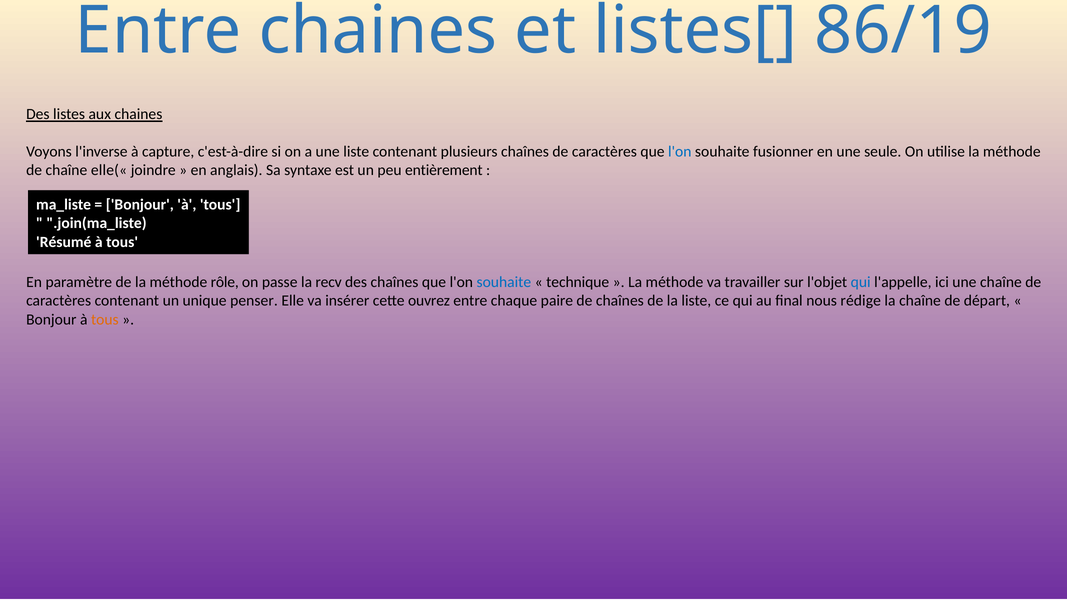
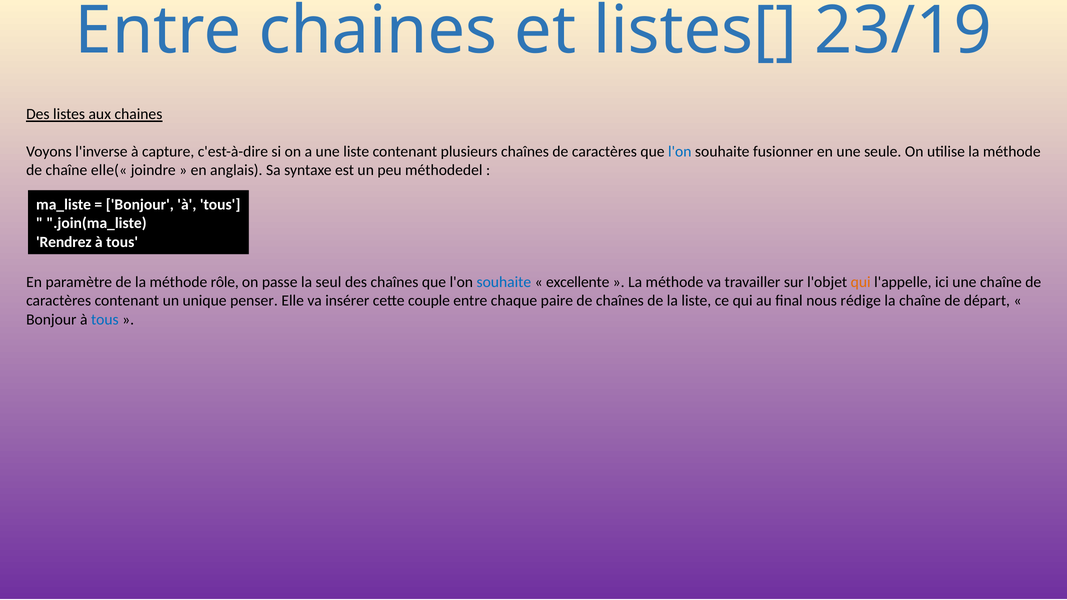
86/19: 86/19 -> 23/19 (903, 31)
entièrement: entièrement -> méthodedel (444, 170)
Résumé: Résumé -> Rendrez (64, 242)
recv: recv -> seul (328, 282)
technique: technique -> excellente (578, 282)
qui colour: blue -> orange (861, 282)
ouvrez: ouvrez -> couple (429, 301)
tous colour: orange -> blue (105, 319)
